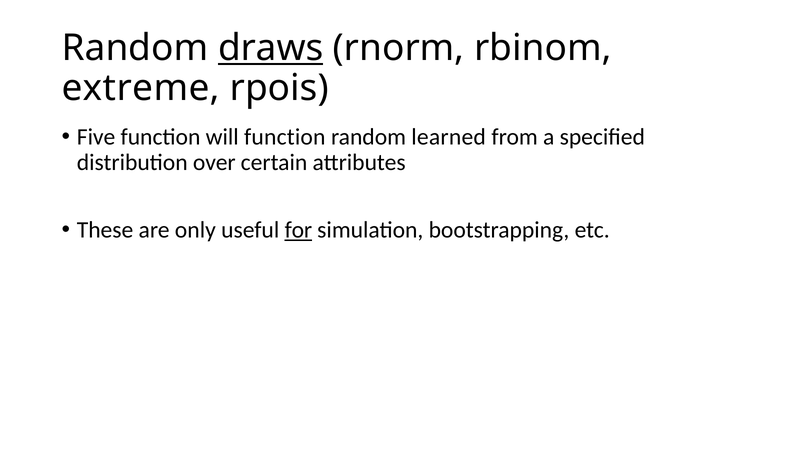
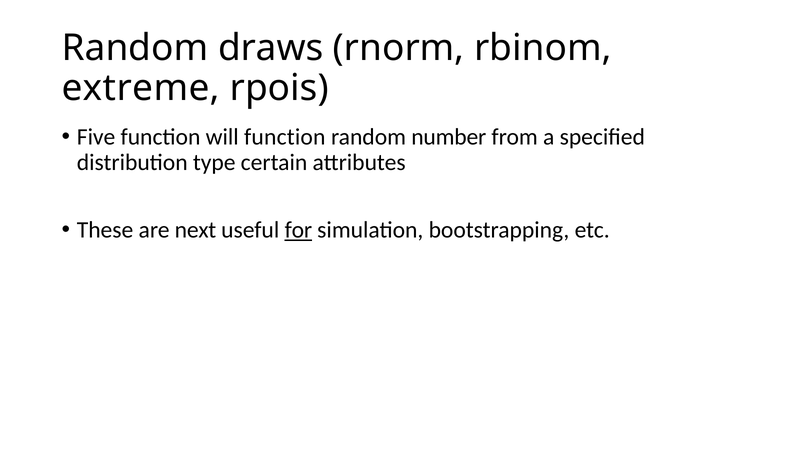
draws underline: present -> none (271, 48)
learned: learned -> number (449, 137)
over: over -> type (214, 162)
only: only -> next (195, 230)
